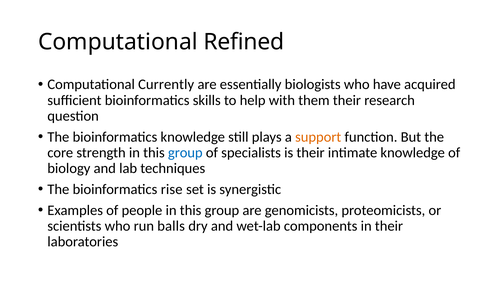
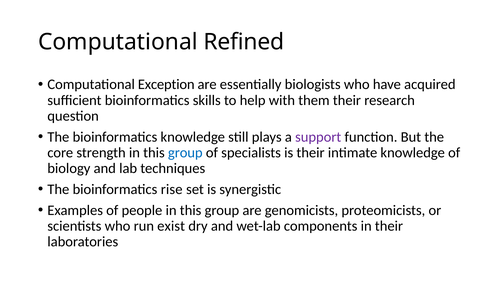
Currently: Currently -> Exception (166, 84)
support colour: orange -> purple (318, 137)
balls: balls -> exist (171, 226)
